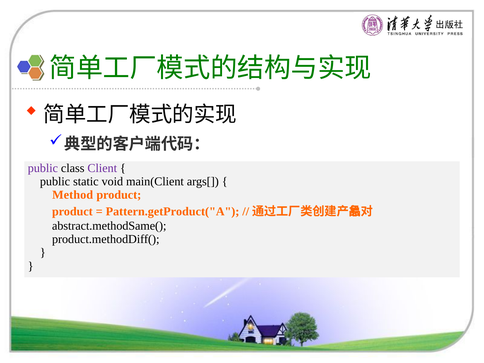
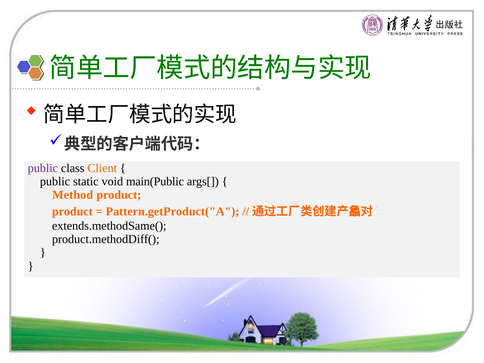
Client colour: purple -> orange (102, 168)
main(Client: main(Client -> main(Public (155, 182)
abstract.methodSame(: abstract.methodSame( -> extends.methodSame( (109, 226)
